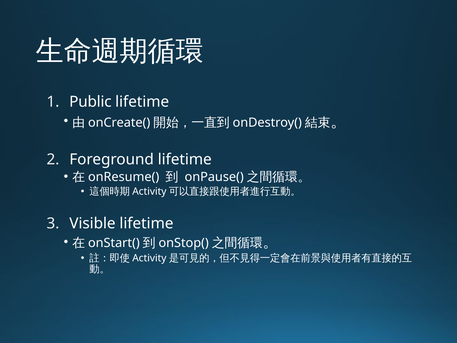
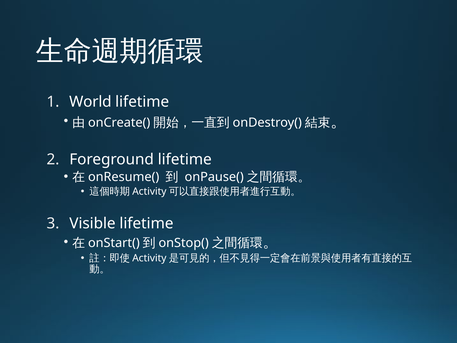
Public: Public -> World (90, 102)
